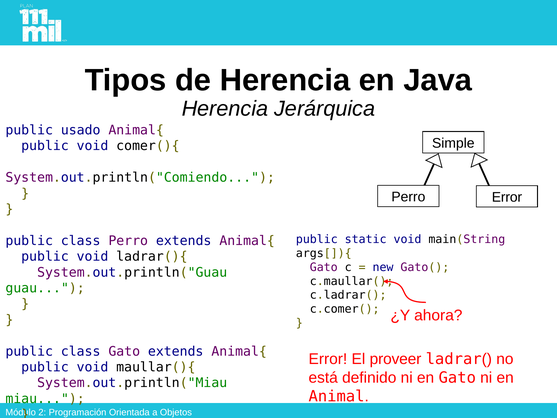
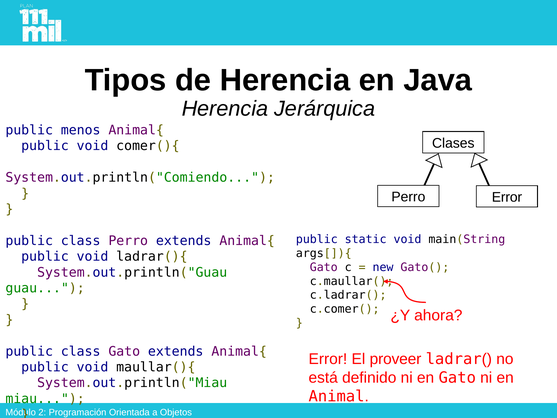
usado: usado -> menos (81, 130)
Simple: Simple -> Clases (453, 143)
